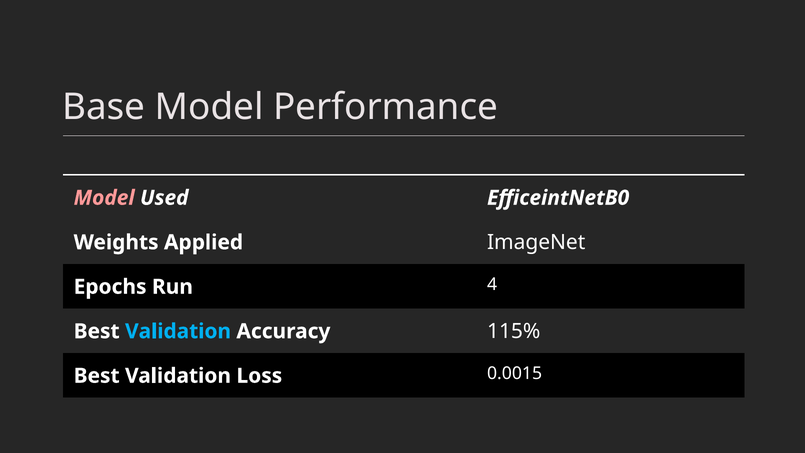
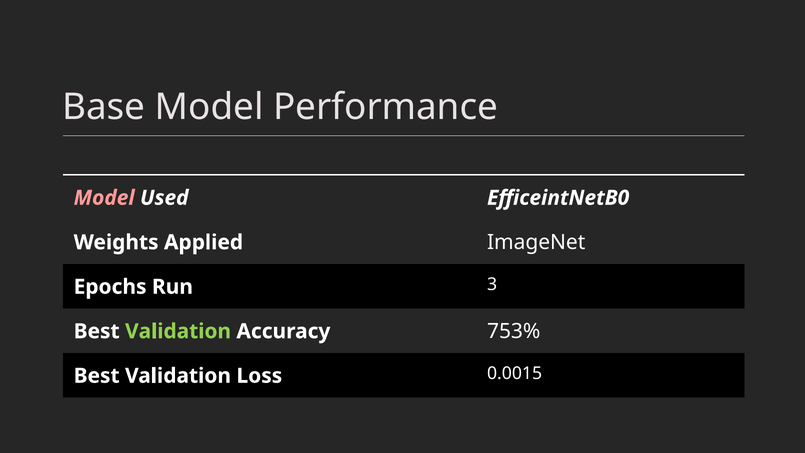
4: 4 -> 3 (492, 284)
Validation colour: light blue -> light green (178, 331)
115%: 115% -> 753% (514, 331)
